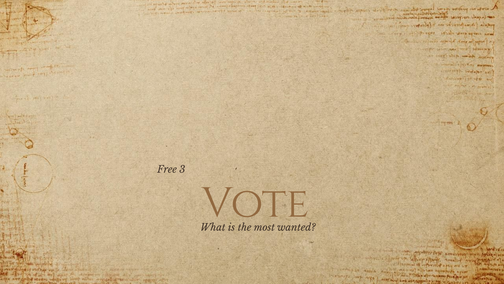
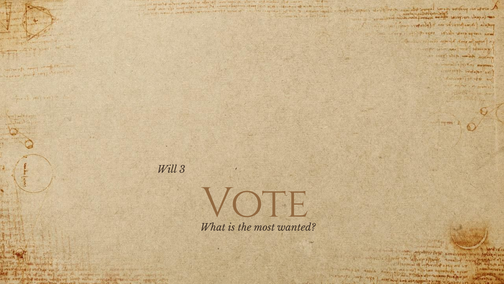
Free: Free -> Will (167, 169)
